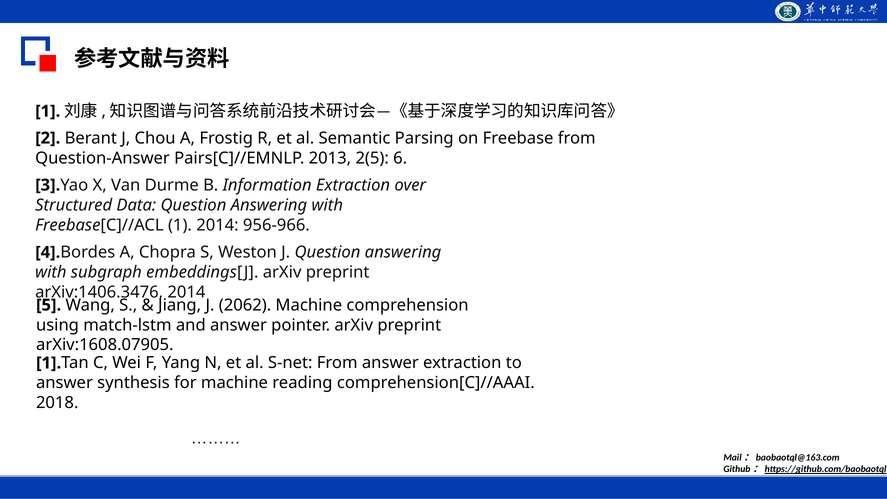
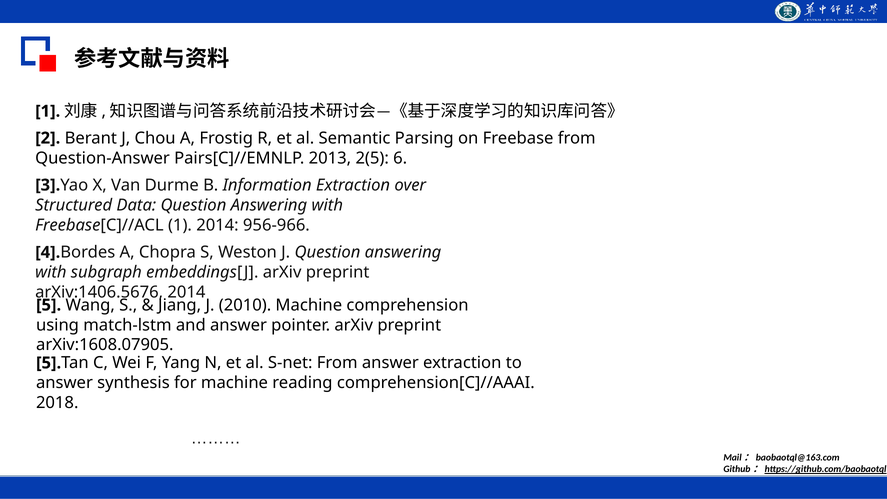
arXiv:1406.3476: arXiv:1406.3476 -> arXiv:1406.5676 (99, 292)
2062: 2062 -> 2010 (245, 305)
1: 1 -> 5 (49, 363)
